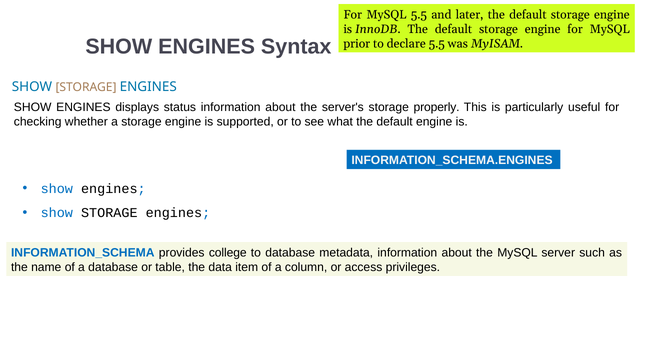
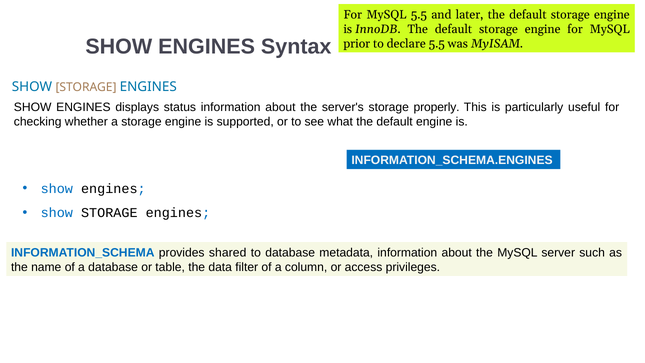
college: college -> shared (228, 252)
item: item -> filter (247, 267)
